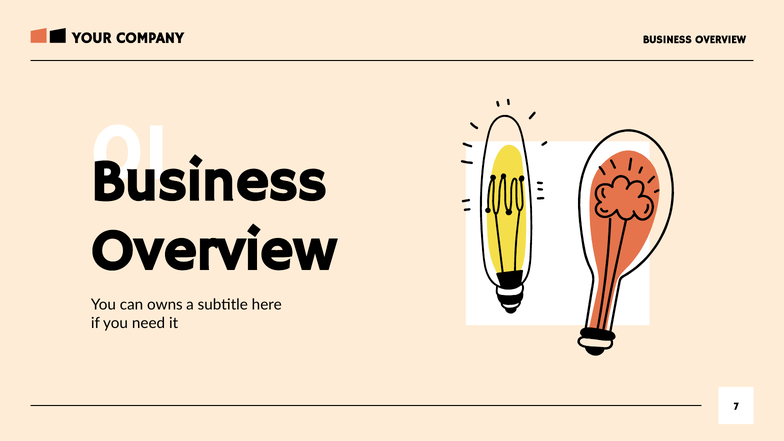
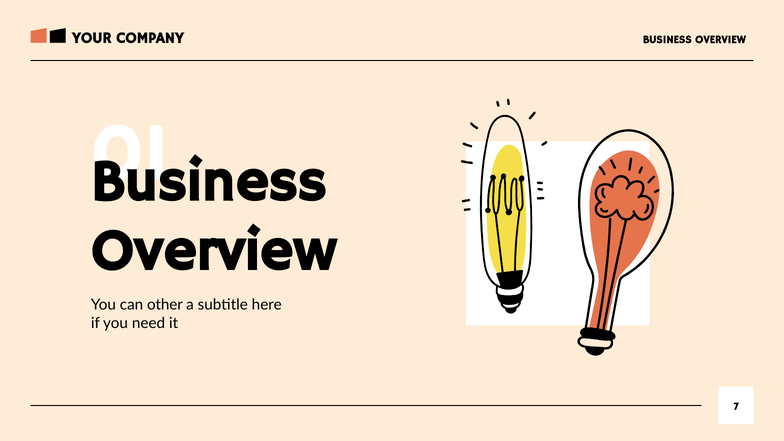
owns: owns -> other (165, 305)
